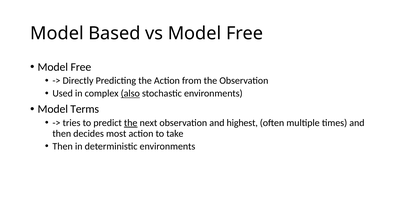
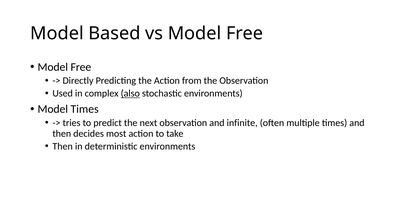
Model Terms: Terms -> Times (85, 109)
the underline: present -> none (131, 123)
highest: highest -> infinite (242, 123)
